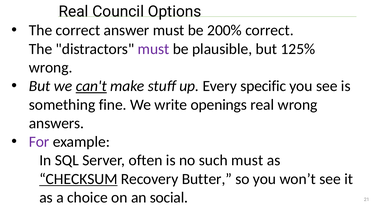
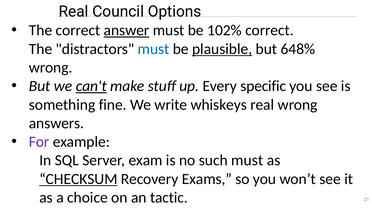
answer underline: none -> present (127, 30)
200%: 200% -> 102% (224, 30)
must colour: purple -> blue (154, 49)
plausible underline: none -> present (222, 49)
125%: 125% -> 648% (298, 49)
openings: openings -> whiskeys (219, 105)
often: often -> exam (146, 161)
Butter: Butter -> Exams (207, 179)
social: social -> tactic (169, 198)
